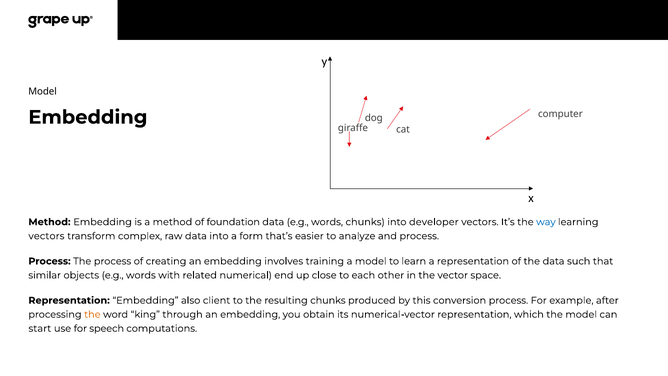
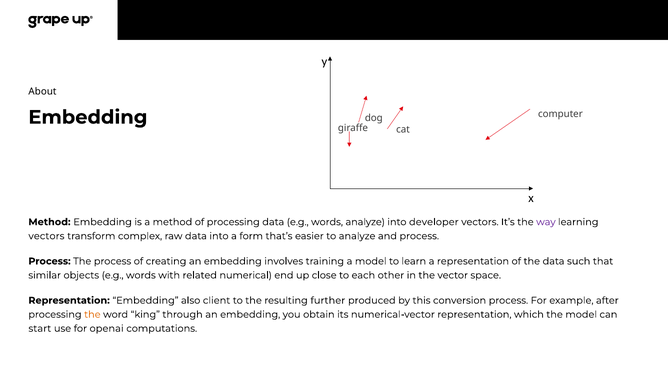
Model: Model -> About (42, 91)
of foundation: foundation -> processing (233, 222)
words chunks: chunks -> analyze (365, 222)
way colour: blue -> purple (546, 222)
resulting chunks: chunks -> further (328, 300)
speech: speech -> openai (107, 328)
